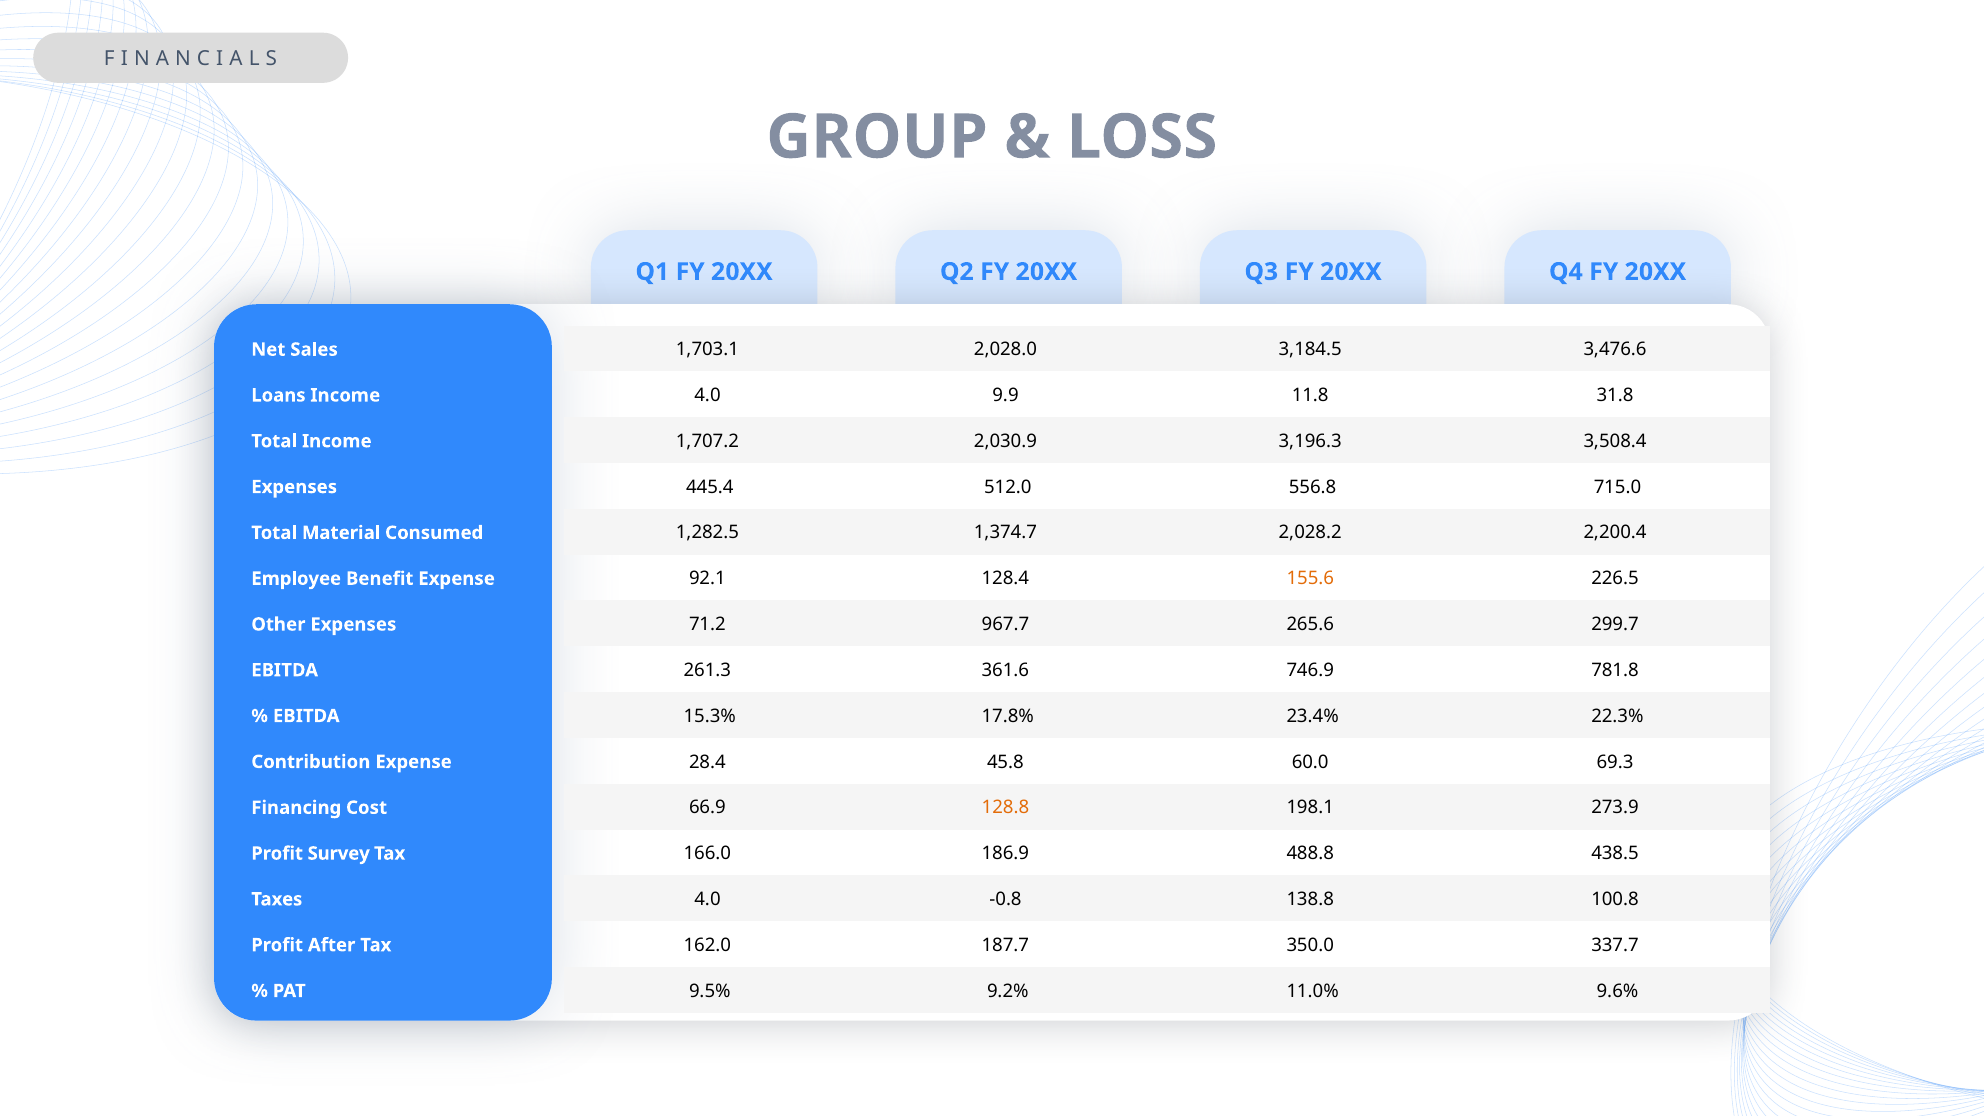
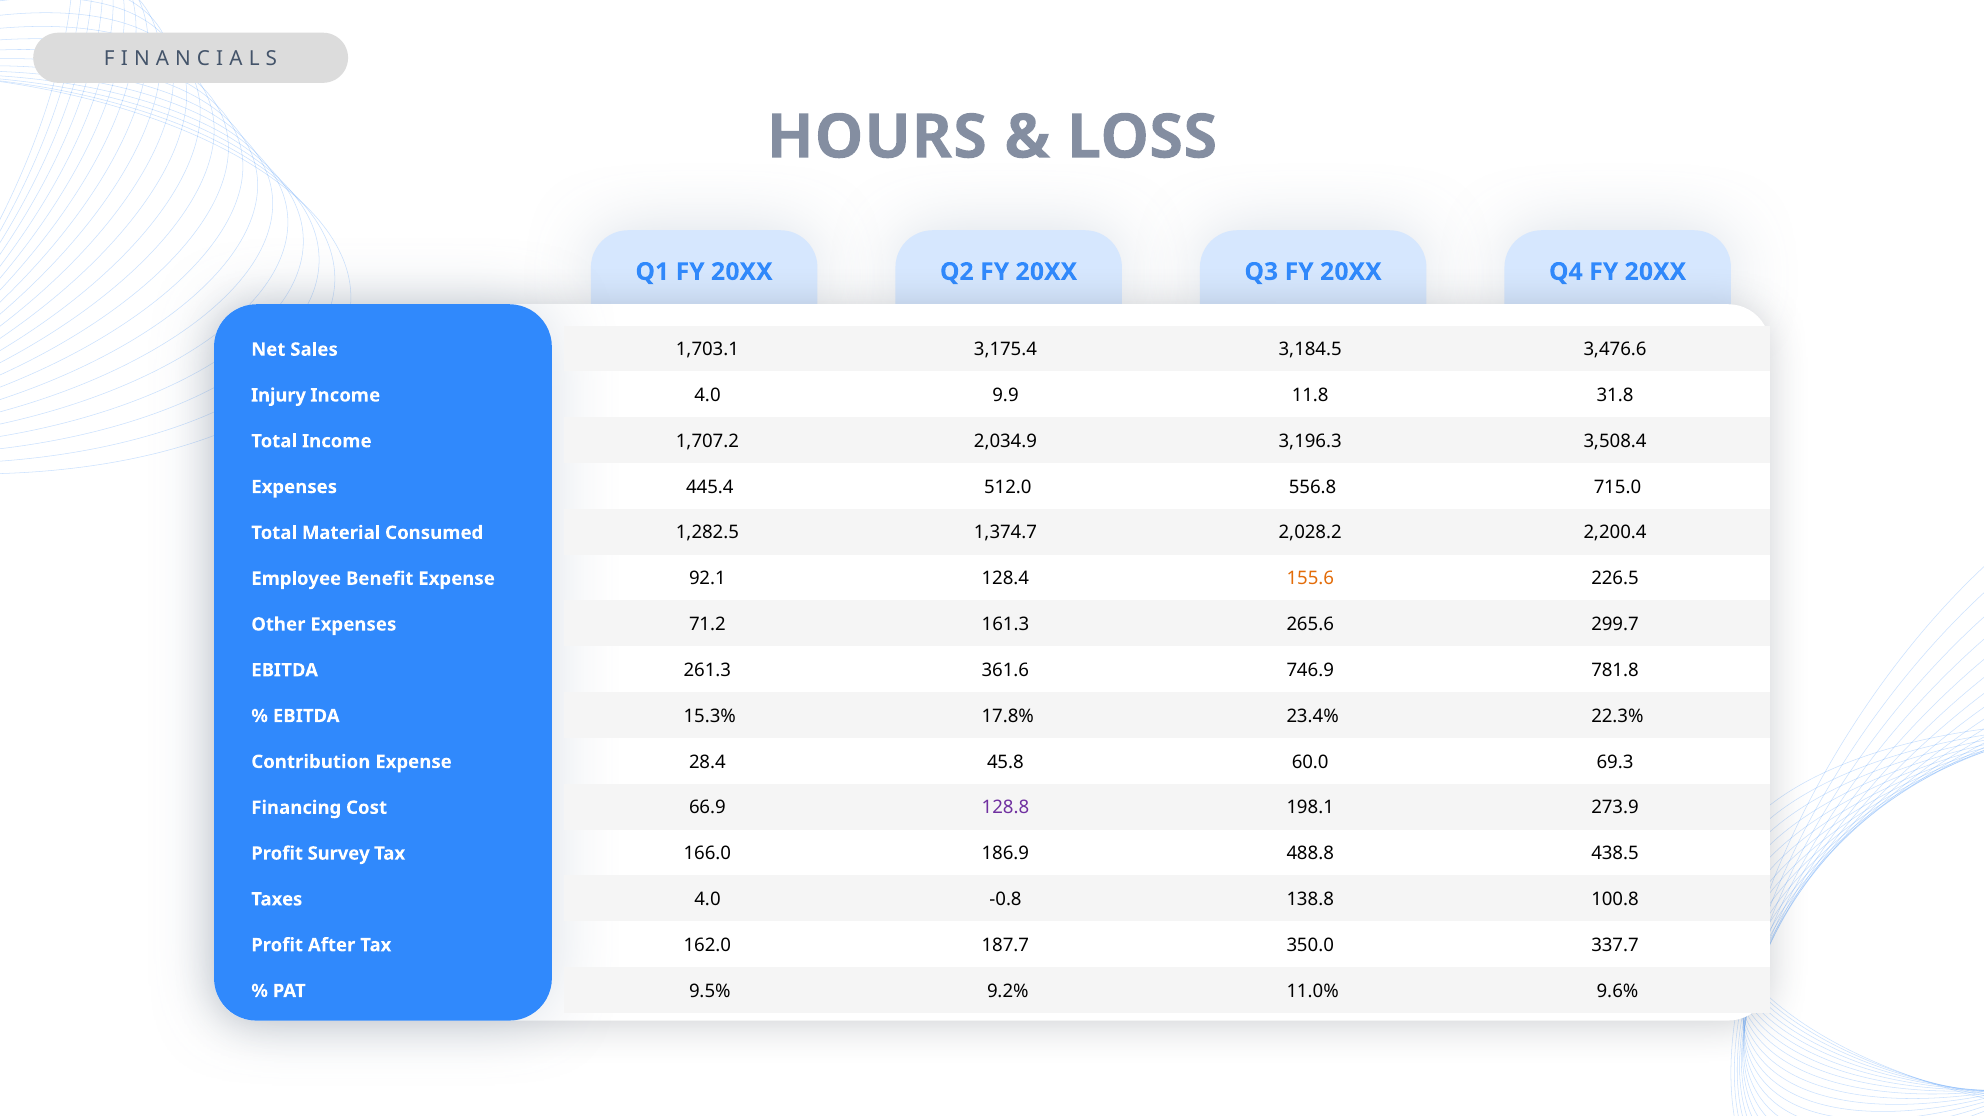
GROUP: GROUP -> HOURS (877, 137)
2,028.0: 2,028.0 -> 3,175.4 (1005, 350)
Loans: Loans -> Injury (278, 395)
2,030.9: 2,030.9 -> 2,034.9 (1005, 441)
967.7: 967.7 -> 161.3 (1005, 624)
128.8 colour: orange -> purple (1005, 808)
